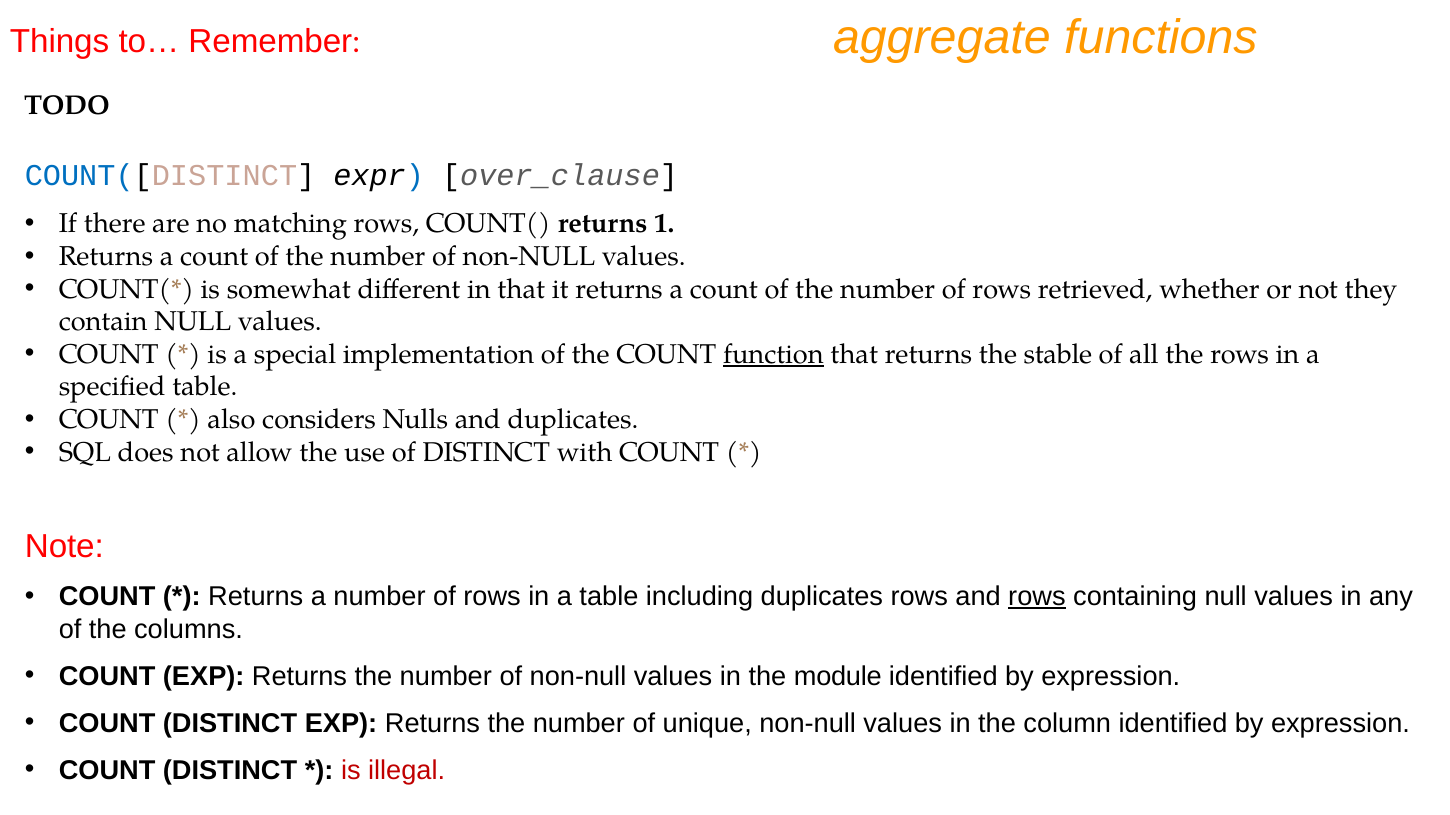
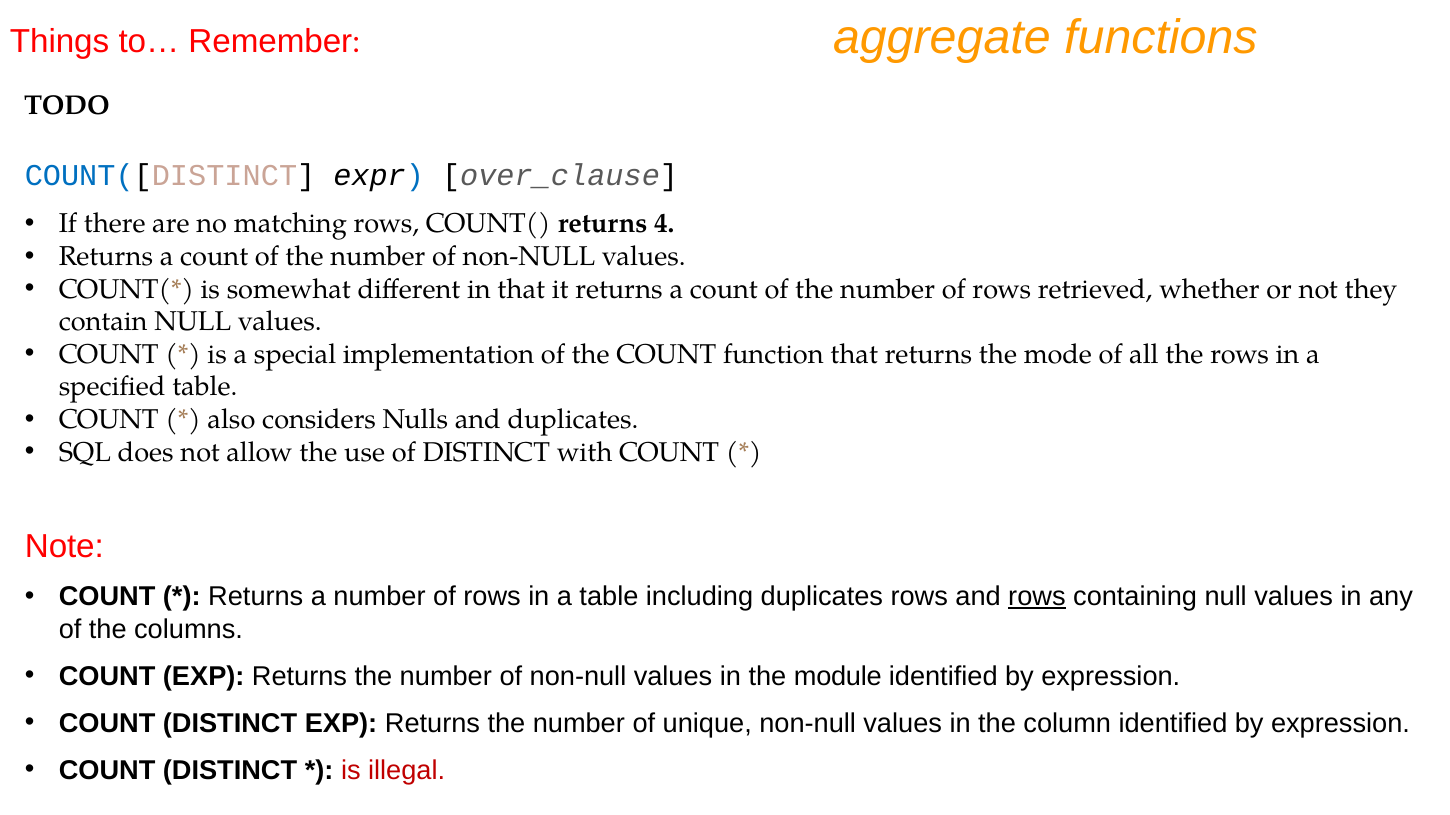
1: 1 -> 4 (664, 224)
function underline: present -> none (773, 355)
stable: stable -> mode (1058, 355)
